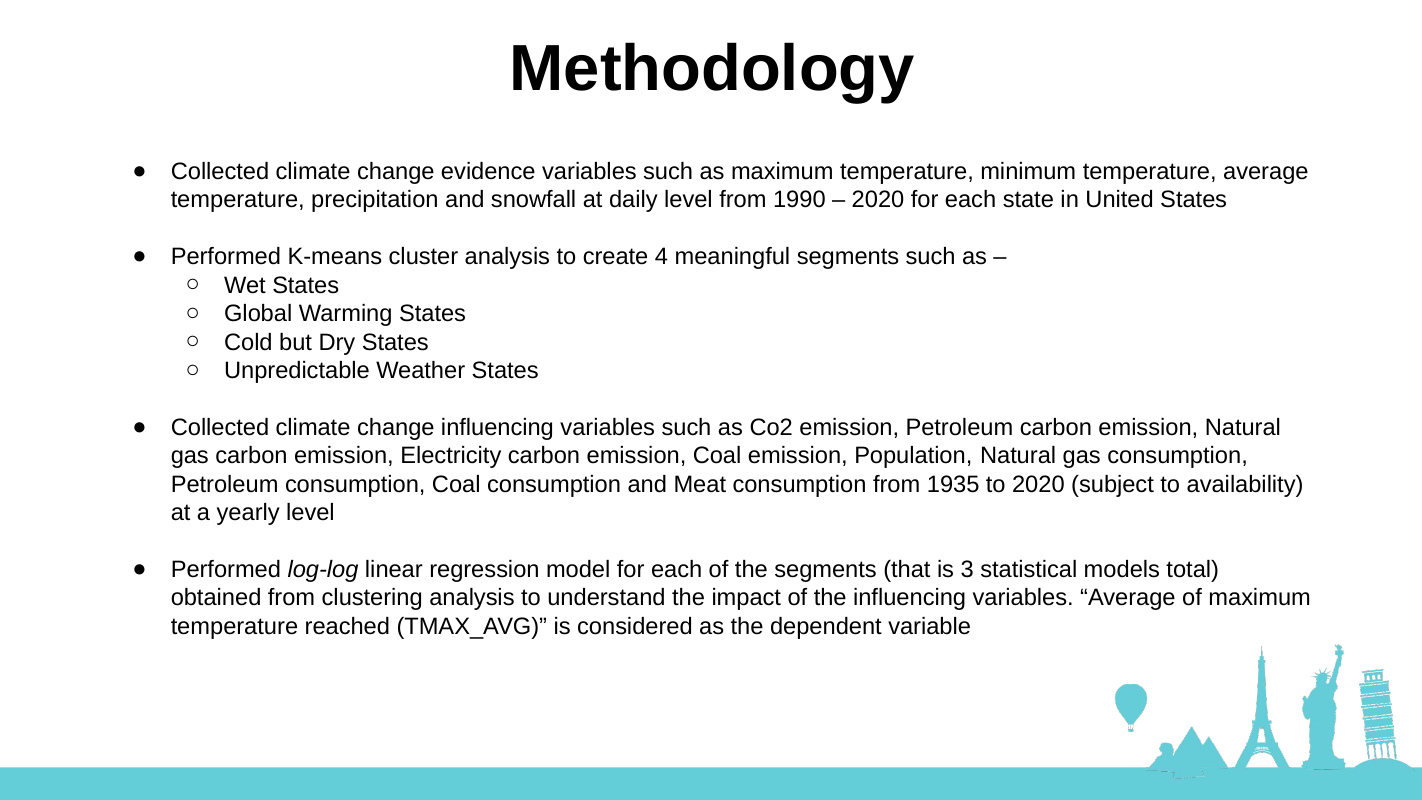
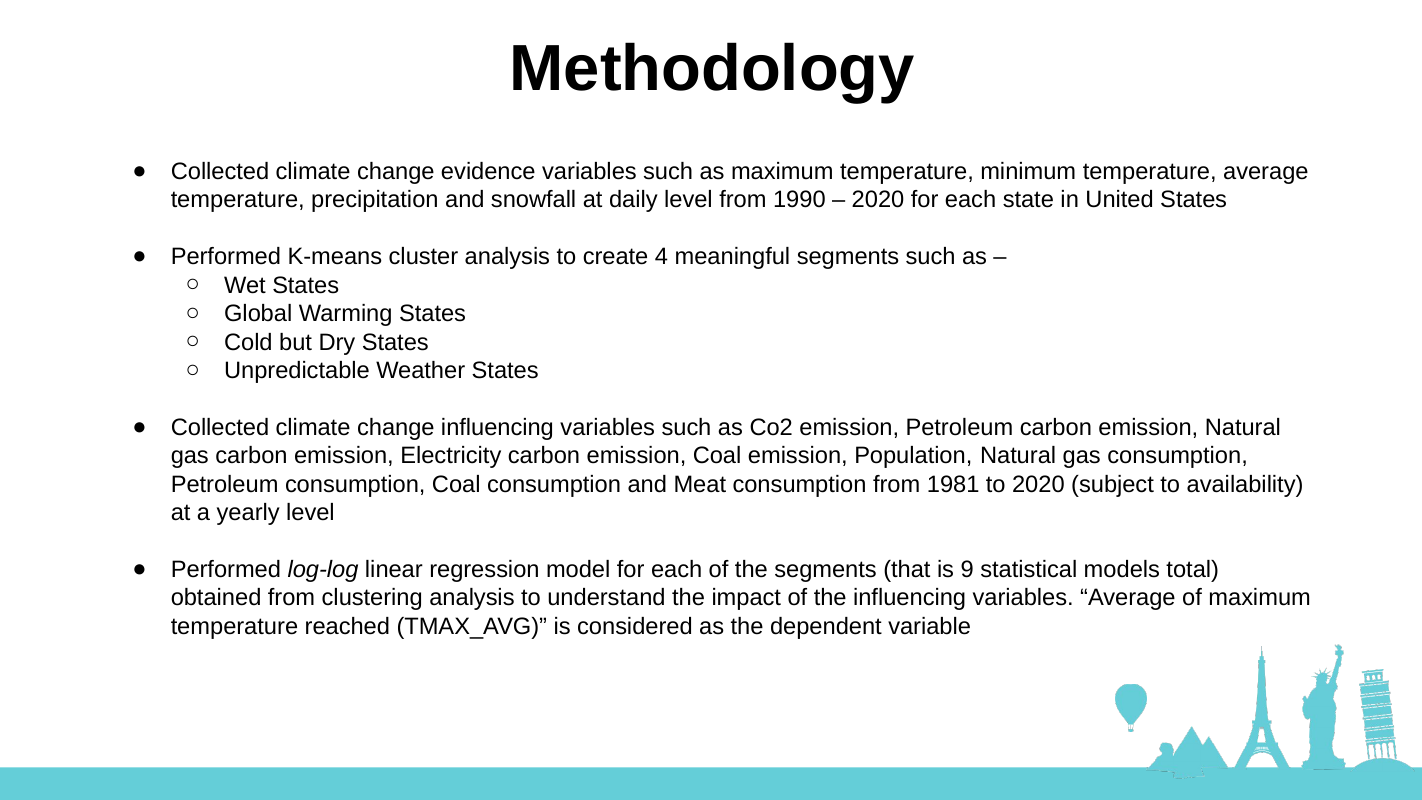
1935: 1935 -> 1981 (953, 484)
3: 3 -> 9 (967, 570)
